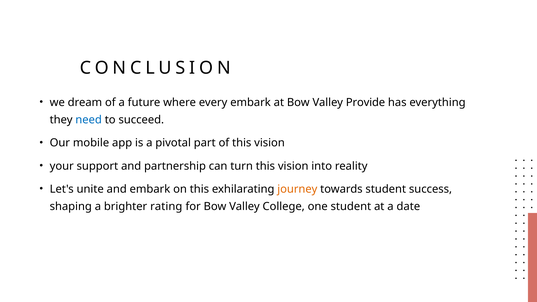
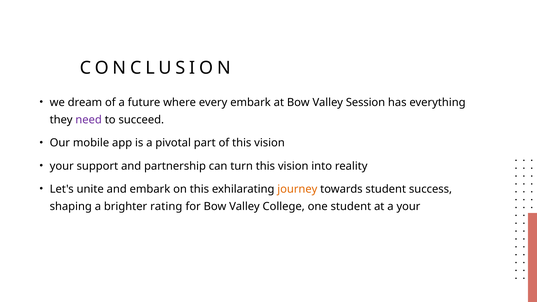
Provide: Provide -> Session (365, 102)
need colour: blue -> purple (89, 120)
a date: date -> your (408, 207)
